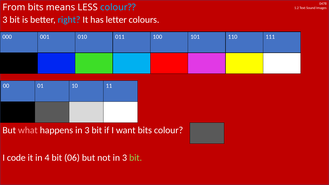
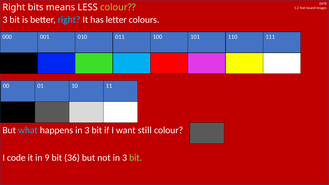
From: From -> Right (14, 7)
colour colour: light blue -> light green (118, 7)
what colour: pink -> light blue (28, 130)
want bits: bits -> still (145, 130)
4: 4 -> 9 (47, 158)
06: 06 -> 36 (72, 158)
